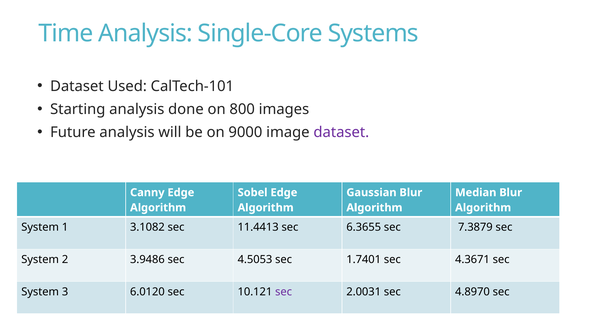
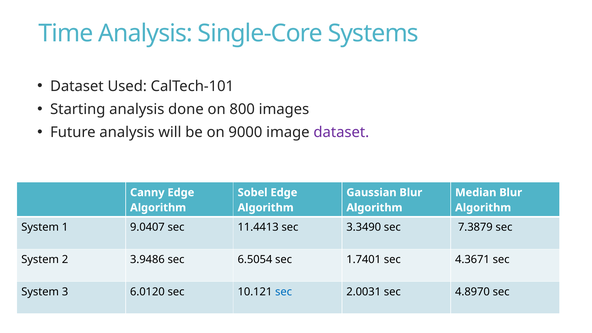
3.1082: 3.1082 -> 9.0407 (147, 227)
6.3655: 6.3655 -> 3.3490 (364, 227)
4.5053: 4.5053 -> 6.5054 (255, 260)
sec colour: purple -> blue (284, 292)
